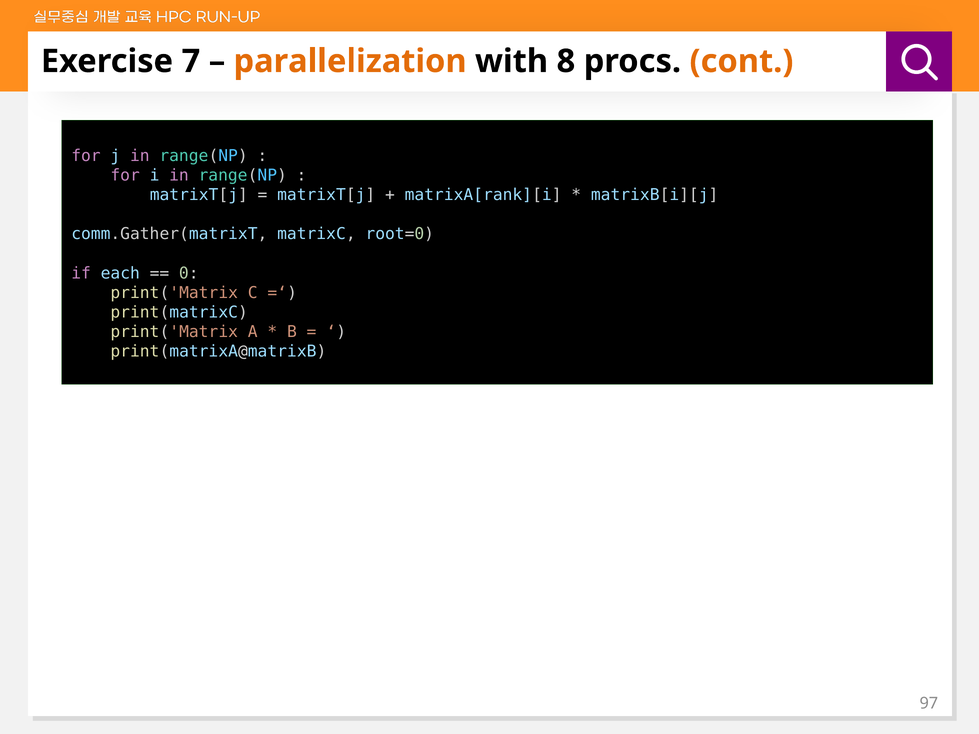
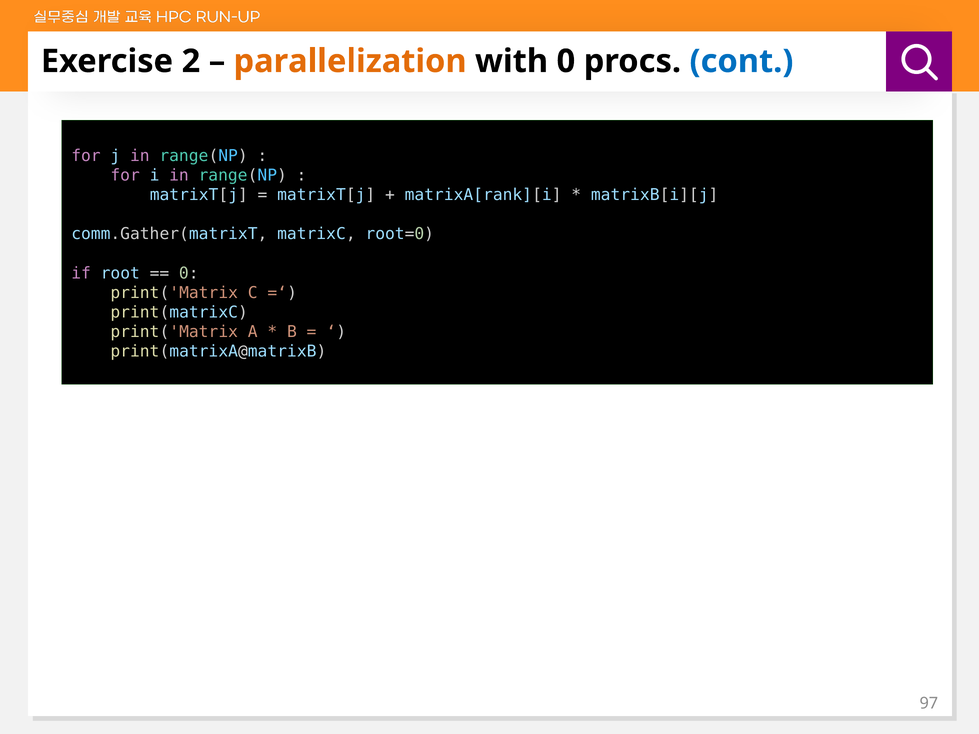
7: 7 -> 2 (191, 61)
with 8: 8 -> 0 (566, 61)
cont colour: orange -> blue (741, 61)
each: each -> root (120, 273)
